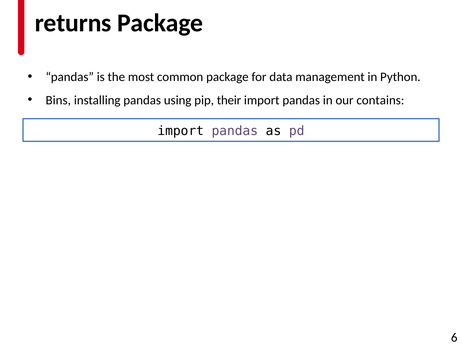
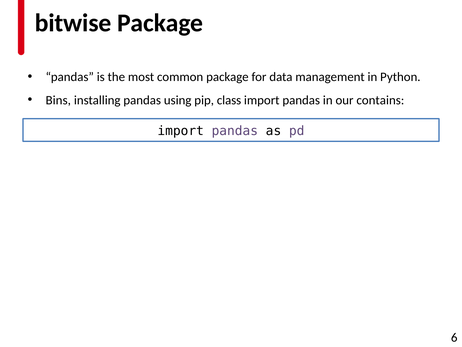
returns: returns -> bitwise (73, 23)
their: their -> class (229, 100)
